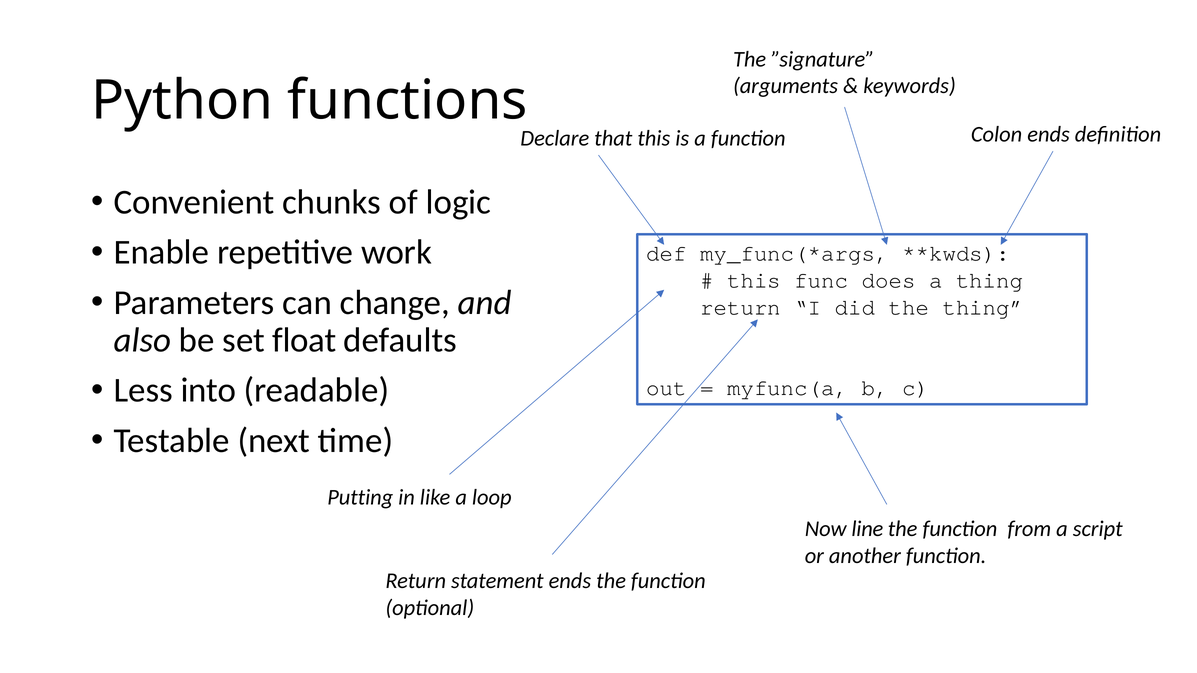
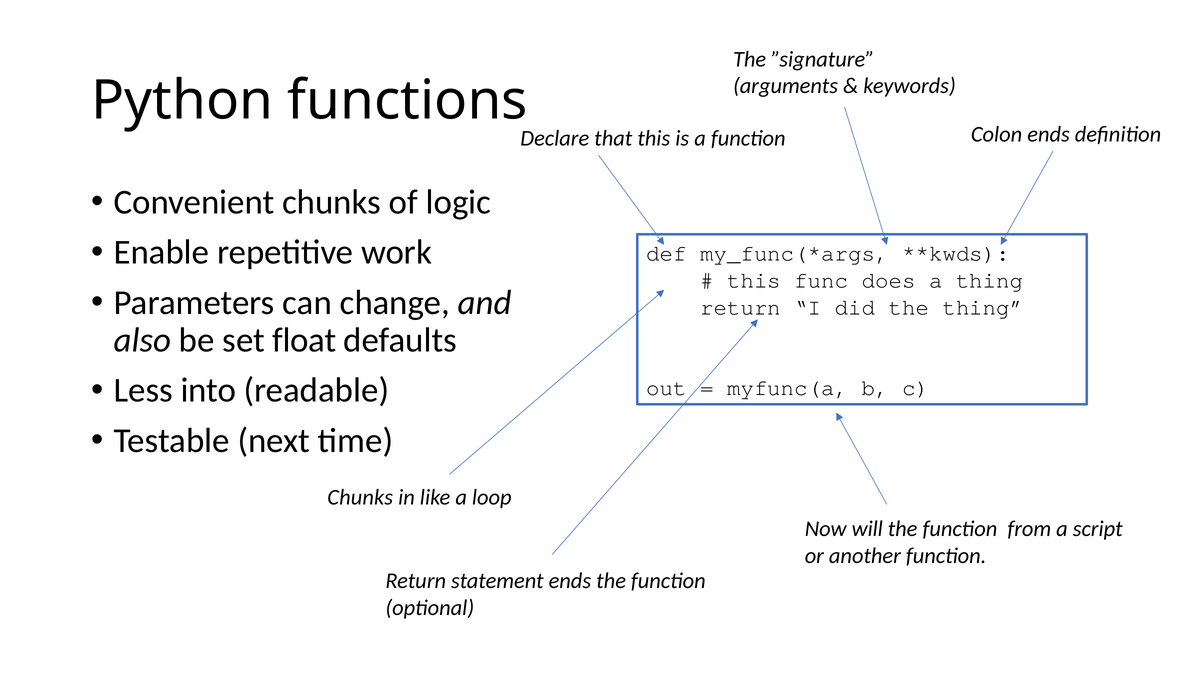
Putting: Putting -> Chunks (360, 497)
line: line -> will (867, 529)
